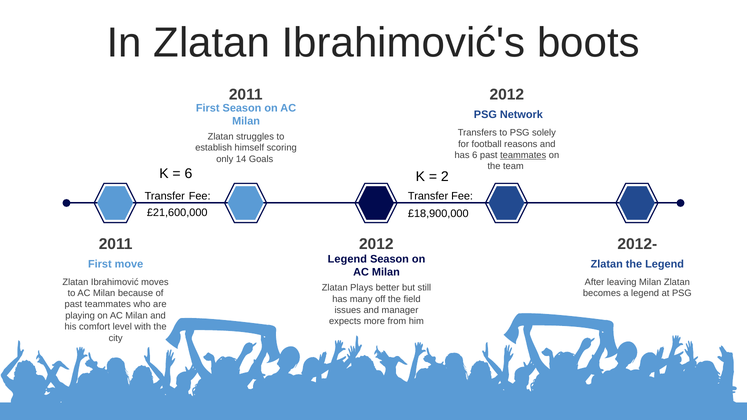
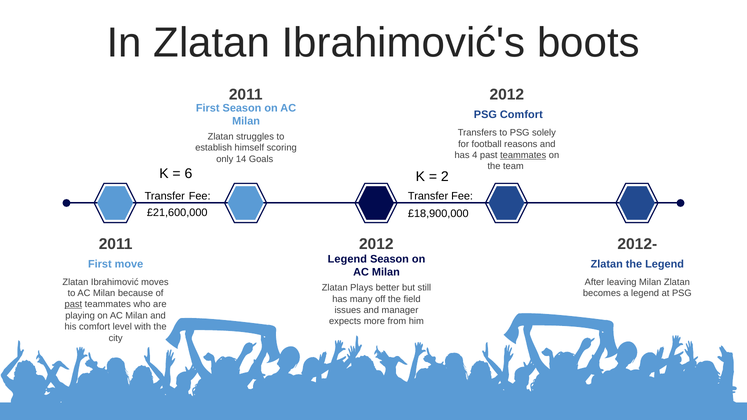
PSG Network: Network -> Comfort (521, 115)
has 6: 6 -> 4 (475, 155)
past underline: none -> present (73, 304)
